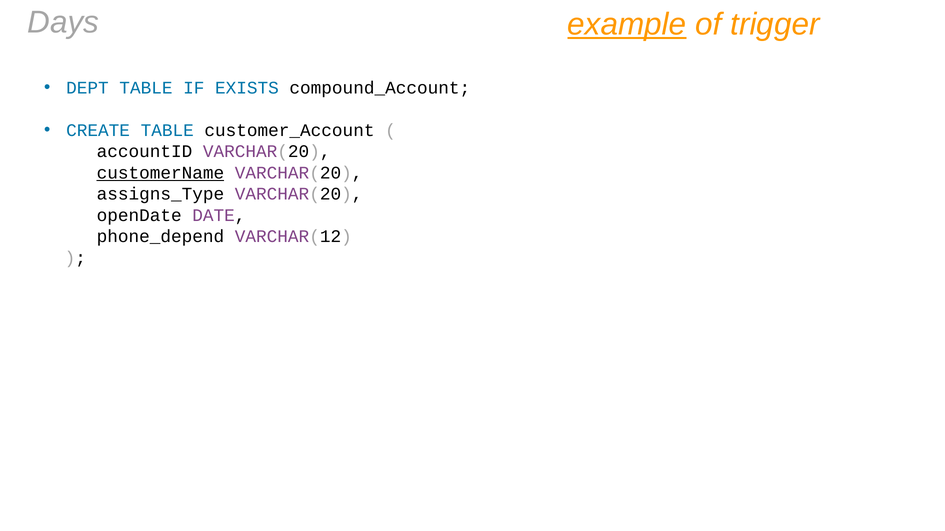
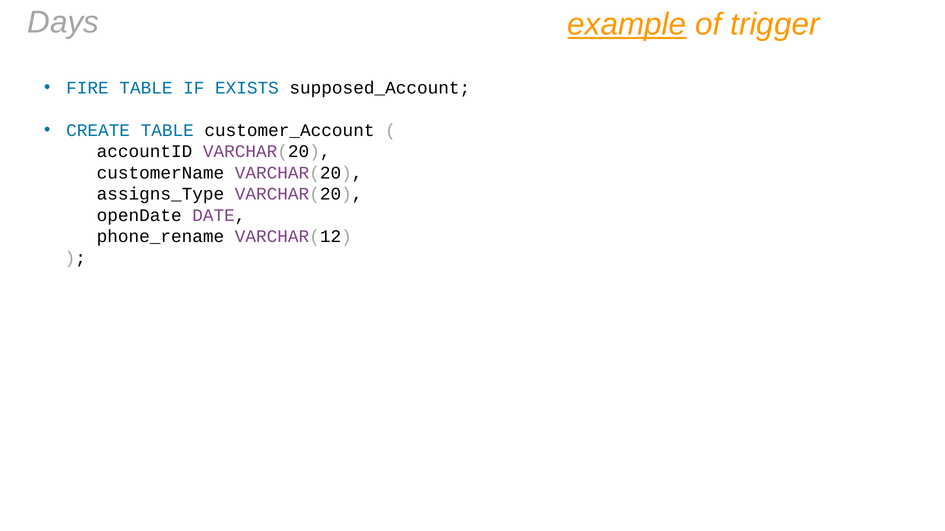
DEPT: DEPT -> FIRE (87, 88)
compound_Account: compound_Account -> supposed_Account (380, 88)
customerName underline: present -> none (160, 173)
phone_depend: phone_depend -> phone_rename (160, 237)
